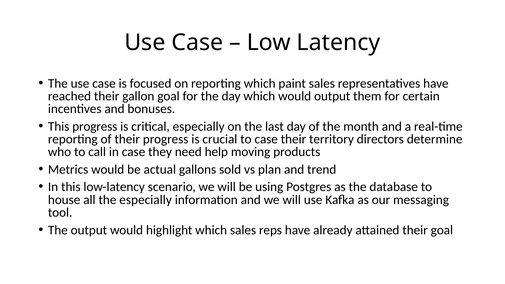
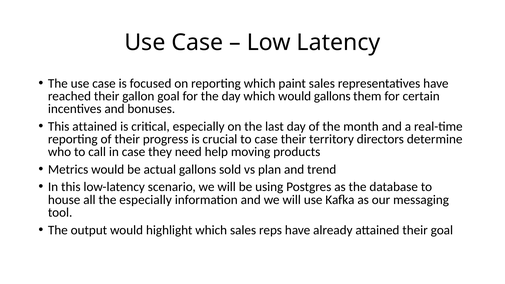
would output: output -> gallons (332, 96)
This progress: progress -> attained (95, 126)
